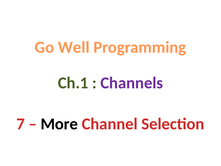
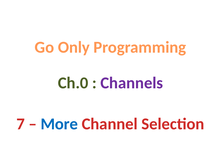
Well: Well -> Only (74, 47)
Ch.1: Ch.1 -> Ch.0 (73, 83)
More colour: black -> blue (59, 124)
